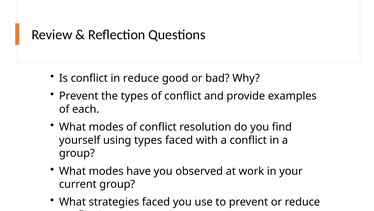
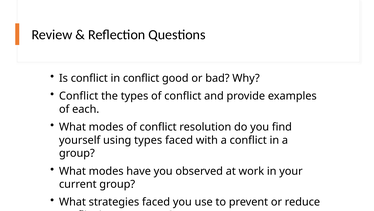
in reduce: reduce -> conflict (141, 78)
Prevent: Prevent -> Conflict (79, 96)
